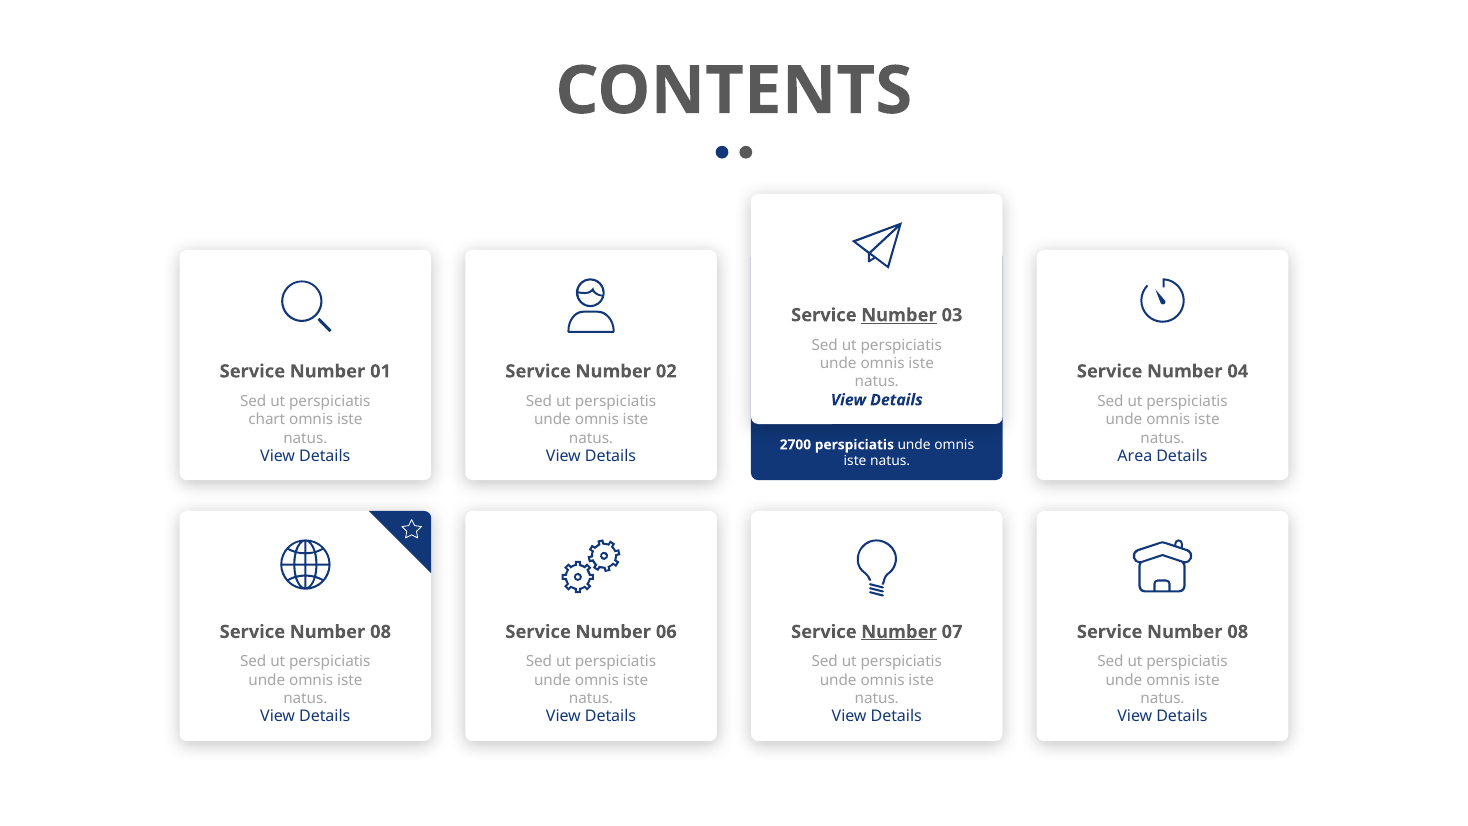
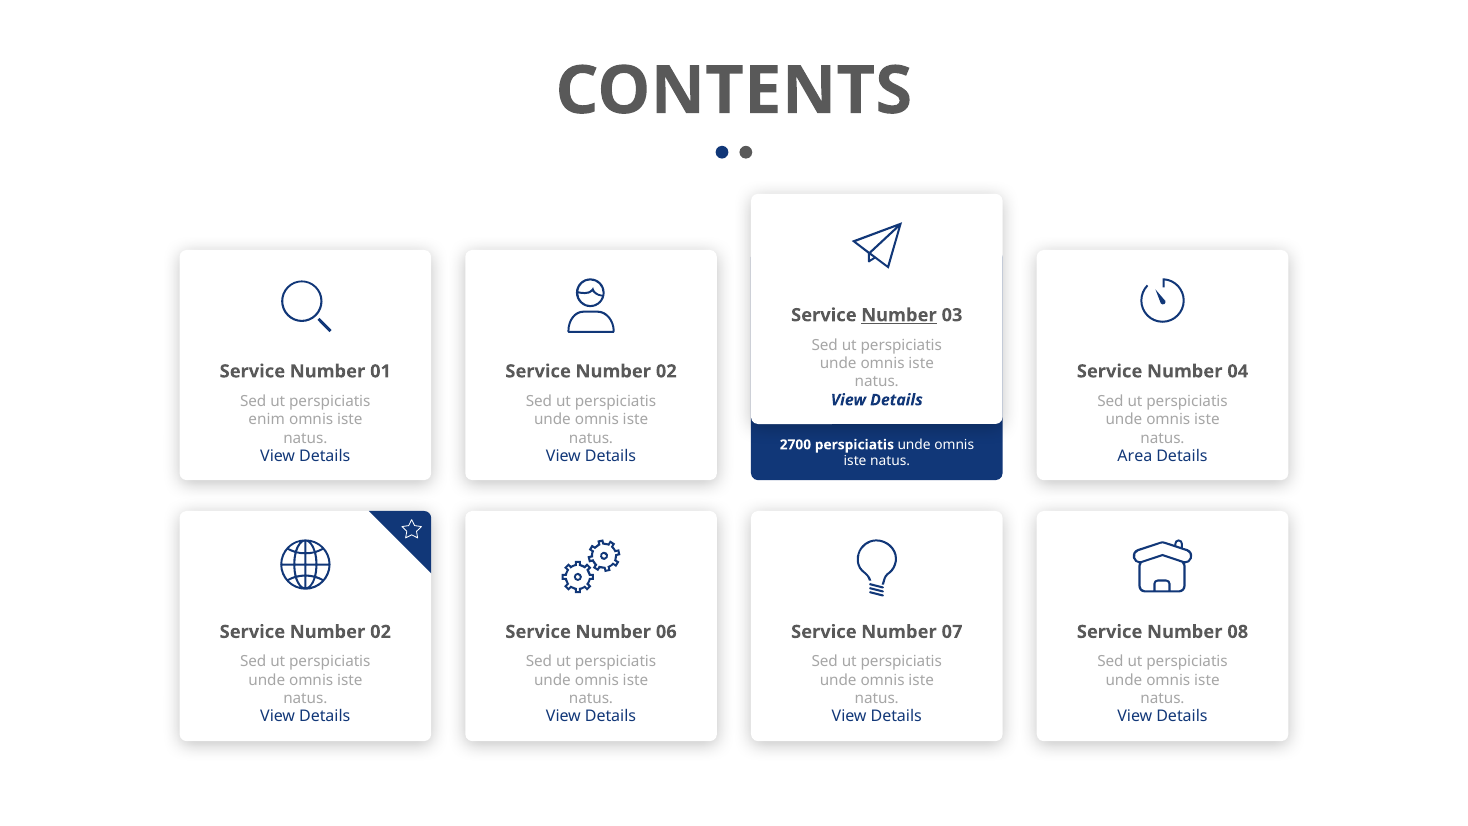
chart: chart -> enim (267, 420)
08: 08 -> 02 (381, 632)
Number underline: present -> none (899, 632)
